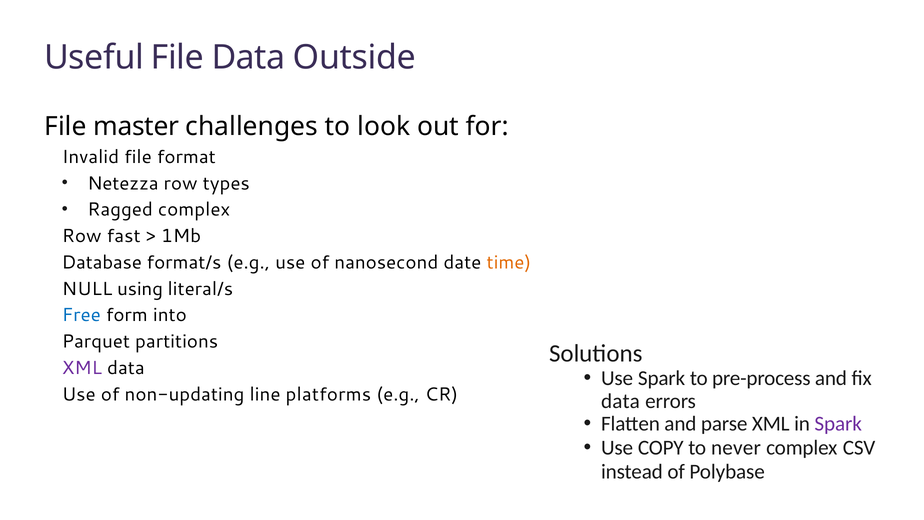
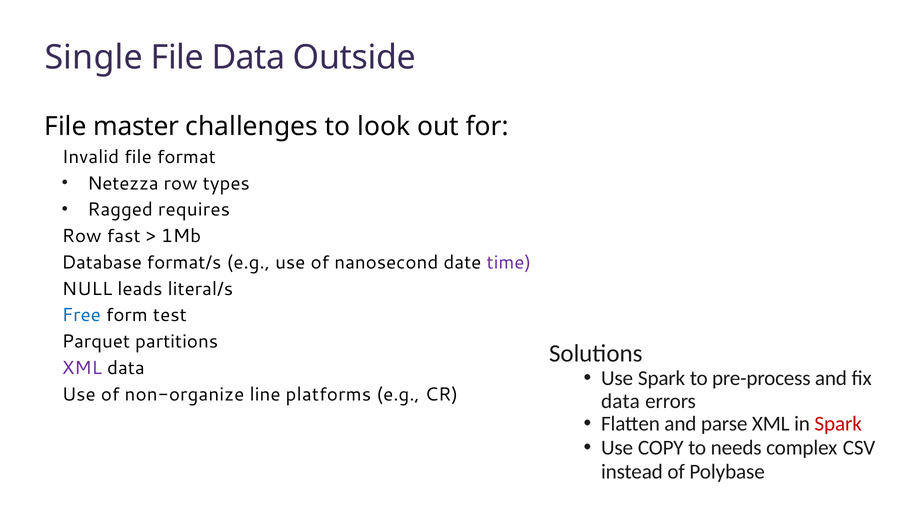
Useful: Useful -> Single (94, 57)
Ragged complex: complex -> requires (194, 210)
time colour: orange -> purple (509, 262)
using: using -> leads (140, 289)
into: into -> test (170, 315)
non-updating: non-updating -> non-organize (184, 394)
Spark colour: purple -> red (838, 424)
never: never -> needs (736, 448)
